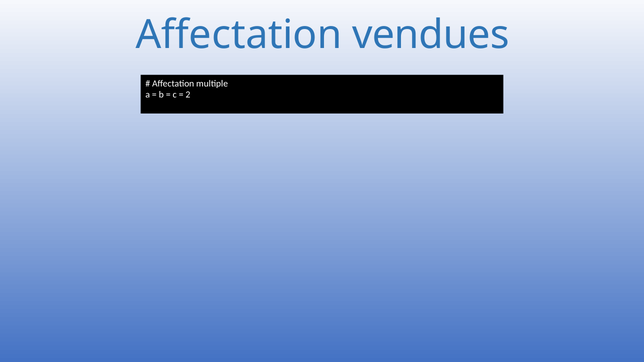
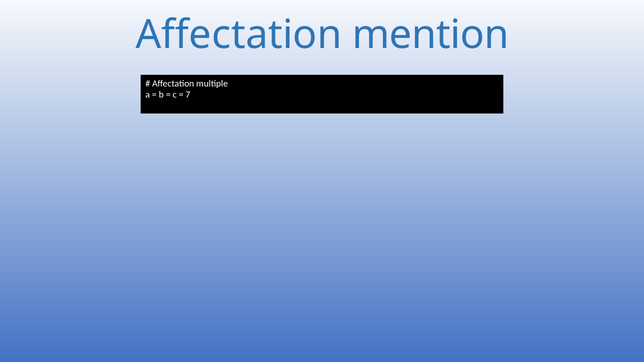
vendues: vendues -> mention (431, 35)
2: 2 -> 7 (188, 95)
